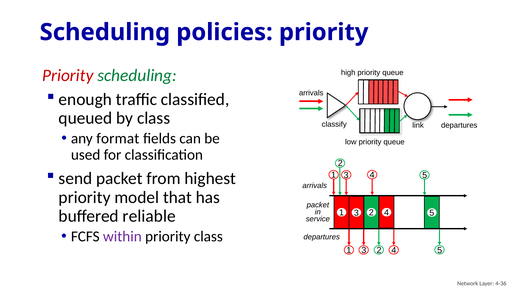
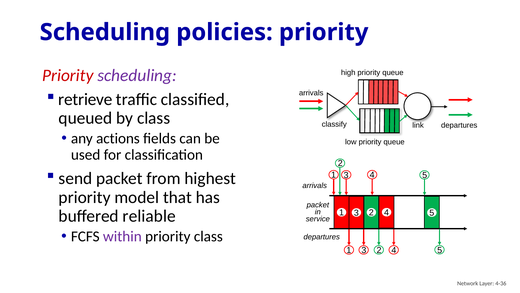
scheduling colour: green -> purple (137, 75)
enough: enough -> retrieve (85, 99)
format: format -> actions (118, 138)
